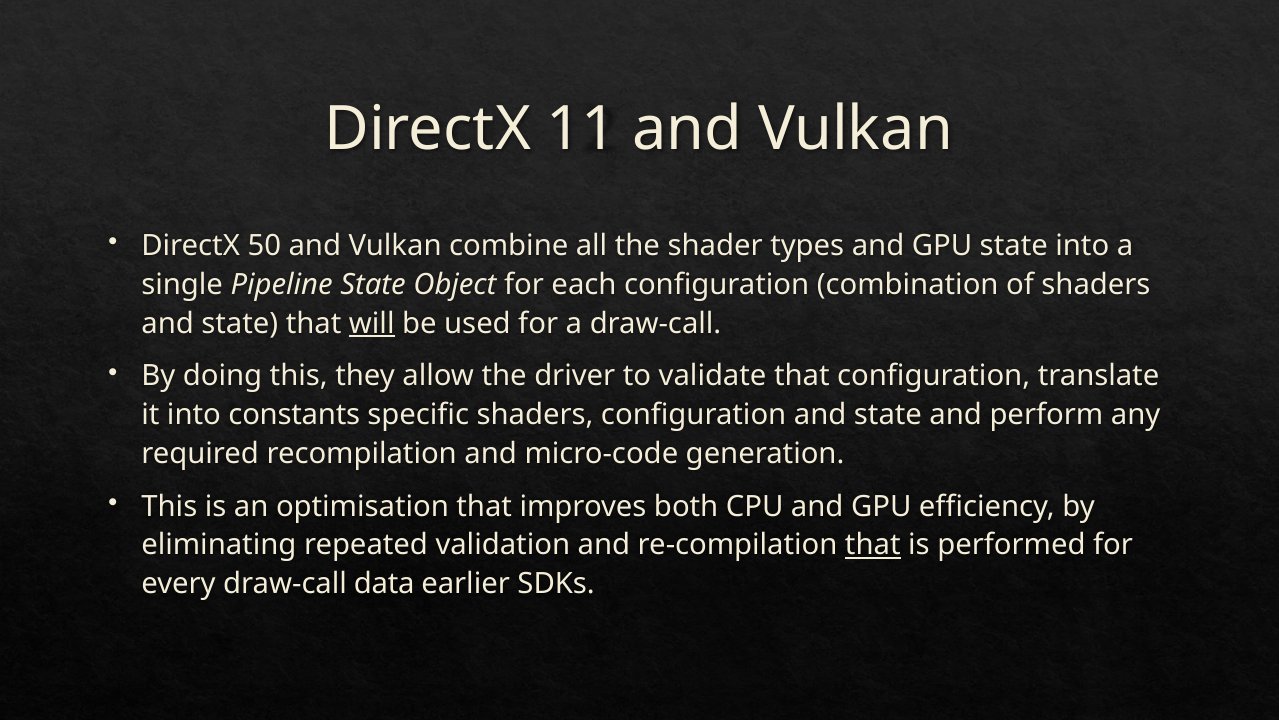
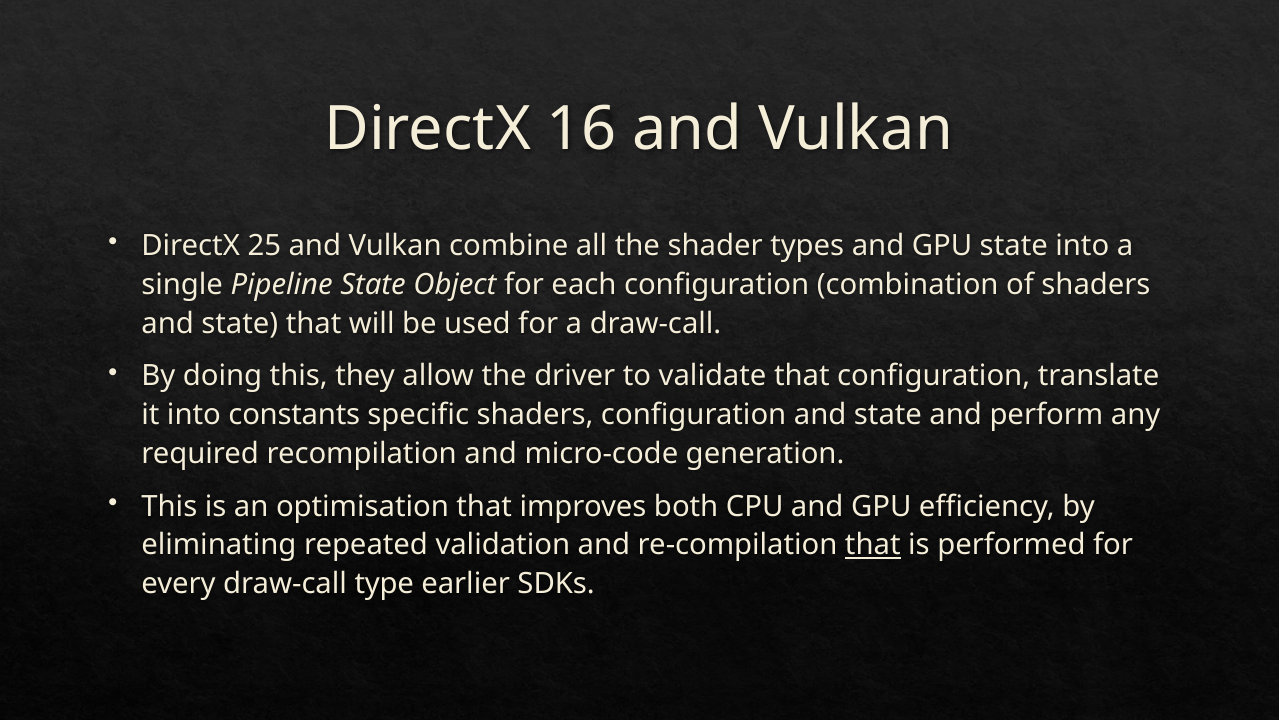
11: 11 -> 16 (582, 130)
50: 50 -> 25 (264, 246)
will underline: present -> none (372, 323)
data: data -> type (384, 583)
